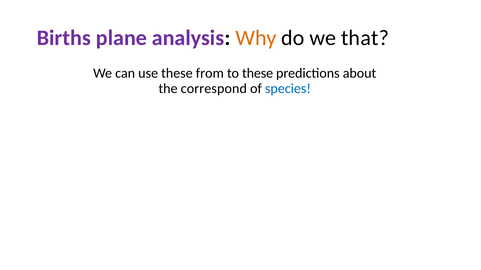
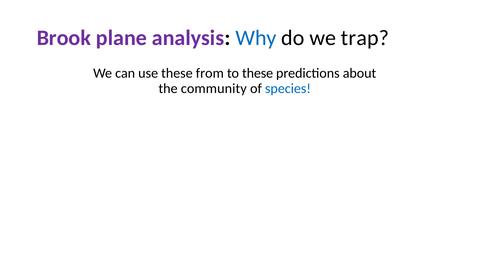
Births: Births -> Brook (64, 38)
Why colour: orange -> blue (256, 38)
that: that -> trap (365, 38)
correspond: correspond -> community (214, 89)
